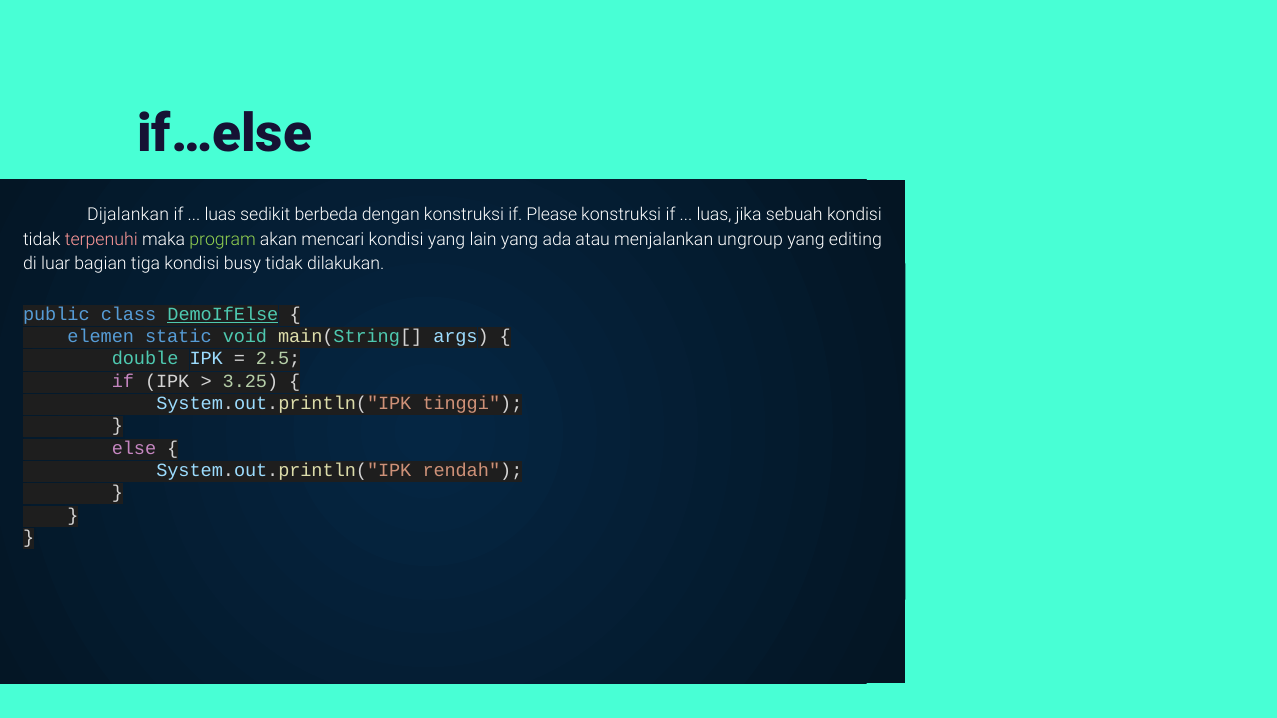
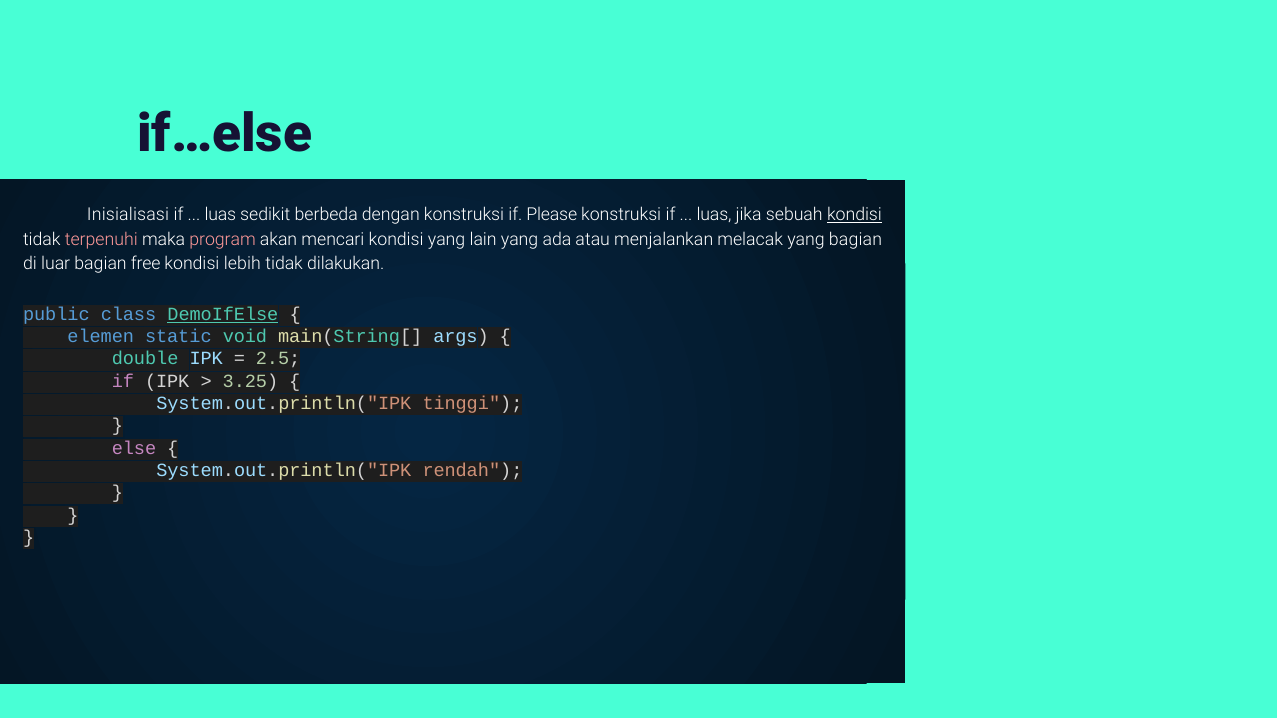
Dijalankan: Dijalankan -> Inisialisasi (128, 215)
kondisi underline: none -> present (854, 215)
program colour: light green -> pink (223, 239)
ungroup: ungroup -> melacak (750, 239)
yang editing: editing -> bagian (855, 239)
tiga: tiga -> free (146, 264)
busy: busy -> lebih (242, 264)
